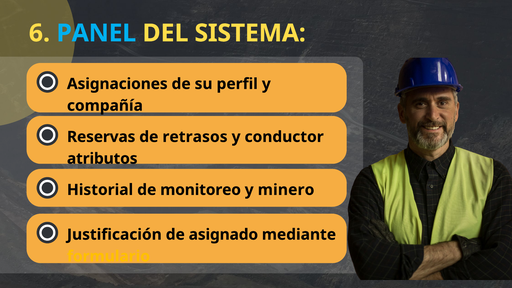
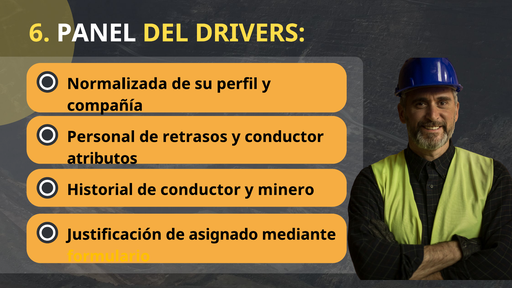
PANEL colour: light blue -> white (96, 33)
SISTEMA: SISTEMA -> DRIVERS (250, 33)
Asignaciones: Asignaciones -> Normalizada (117, 84)
Reservas: Reservas -> Personal (101, 137)
de monitoreo: monitoreo -> conductor (200, 190)
